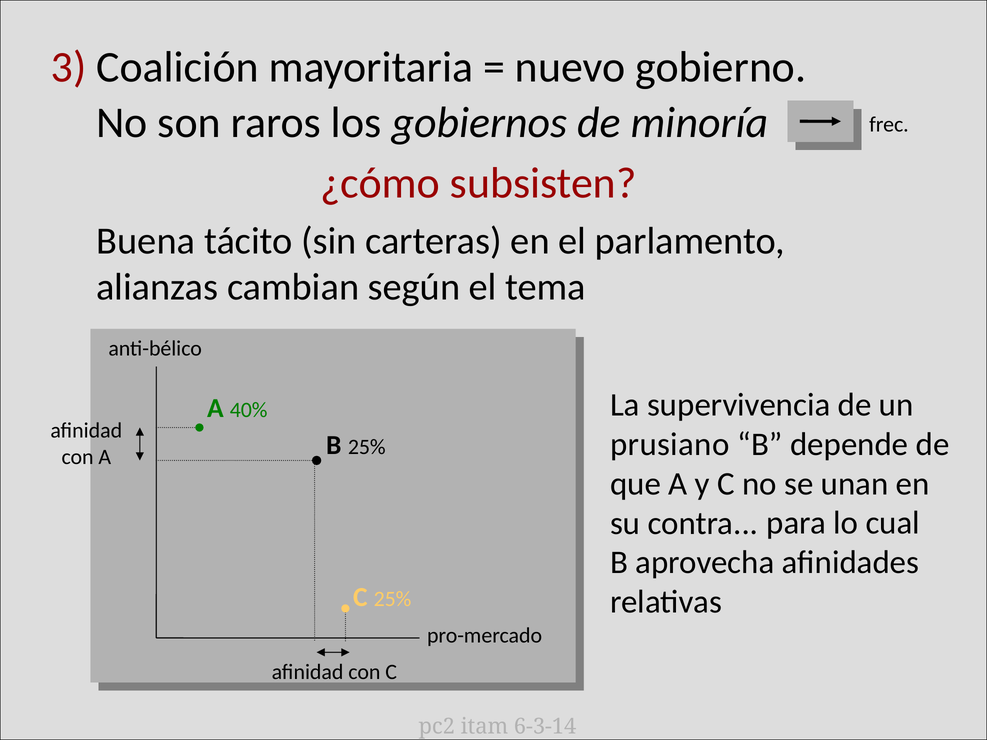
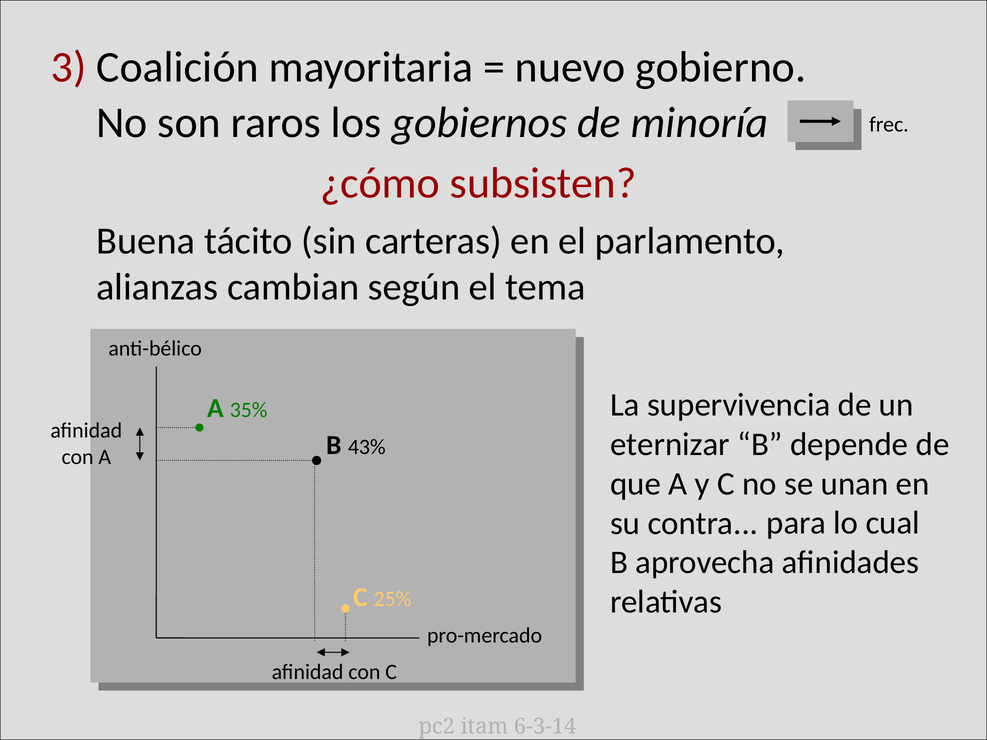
40%: 40% -> 35% (249, 410)
prusiano: prusiano -> eternizar (670, 445)
B 25%: 25% -> 43% (367, 447)
